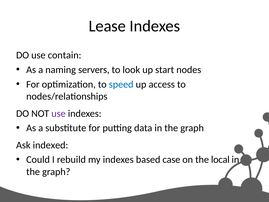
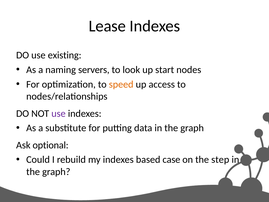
contain: contain -> existing (65, 55)
speed colour: blue -> orange (121, 84)
indexed: indexed -> optional (51, 145)
local: local -> step (220, 159)
